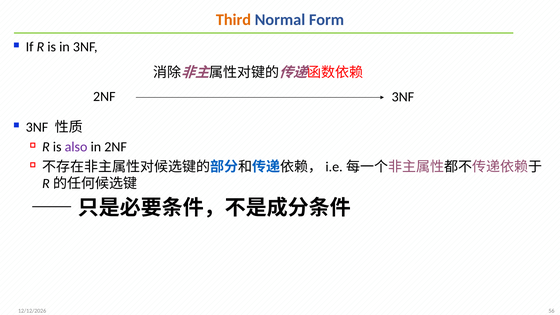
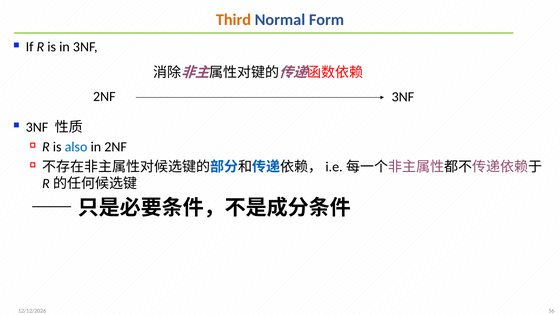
also colour: purple -> blue (76, 147)
